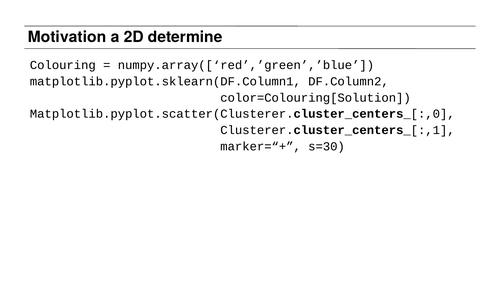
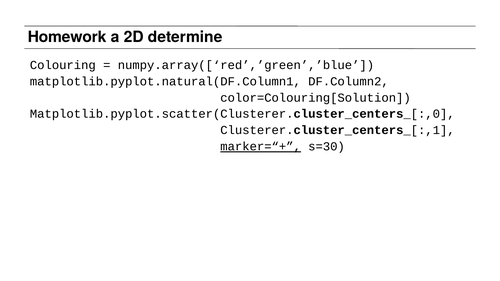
Motivation: Motivation -> Homework (67, 37)
matplotlib.pyplot.sklearn(DF.Column1: matplotlib.pyplot.sklearn(DF.Column1 -> matplotlib.pyplot.natural(DF.Column1 (165, 81)
marker=“+ underline: none -> present (261, 146)
